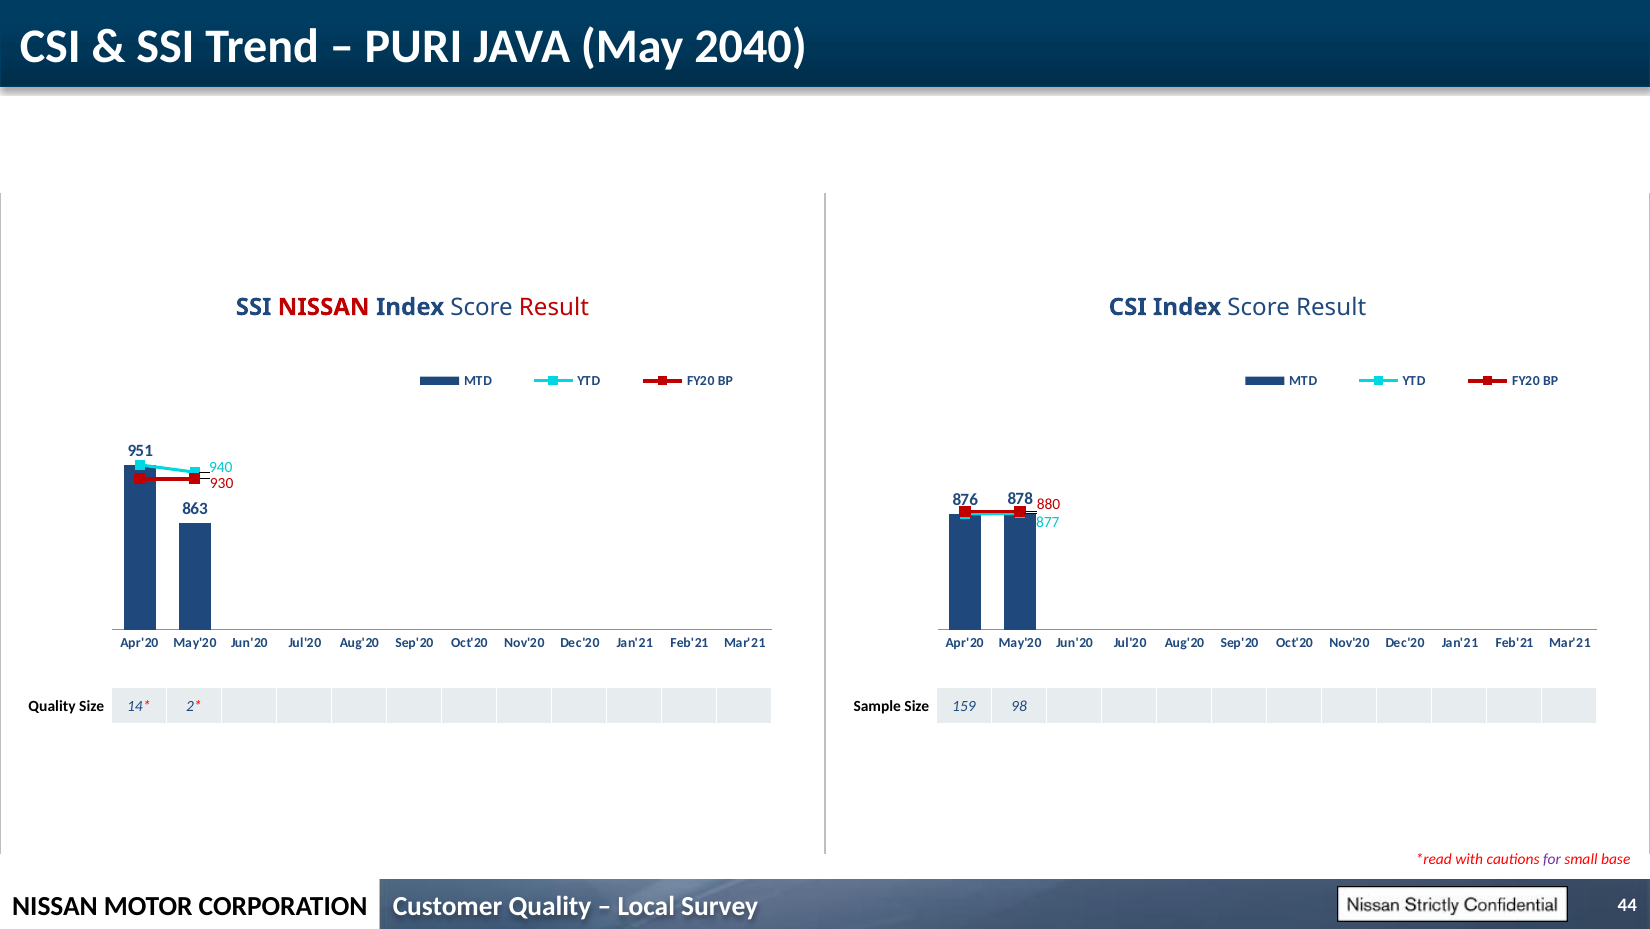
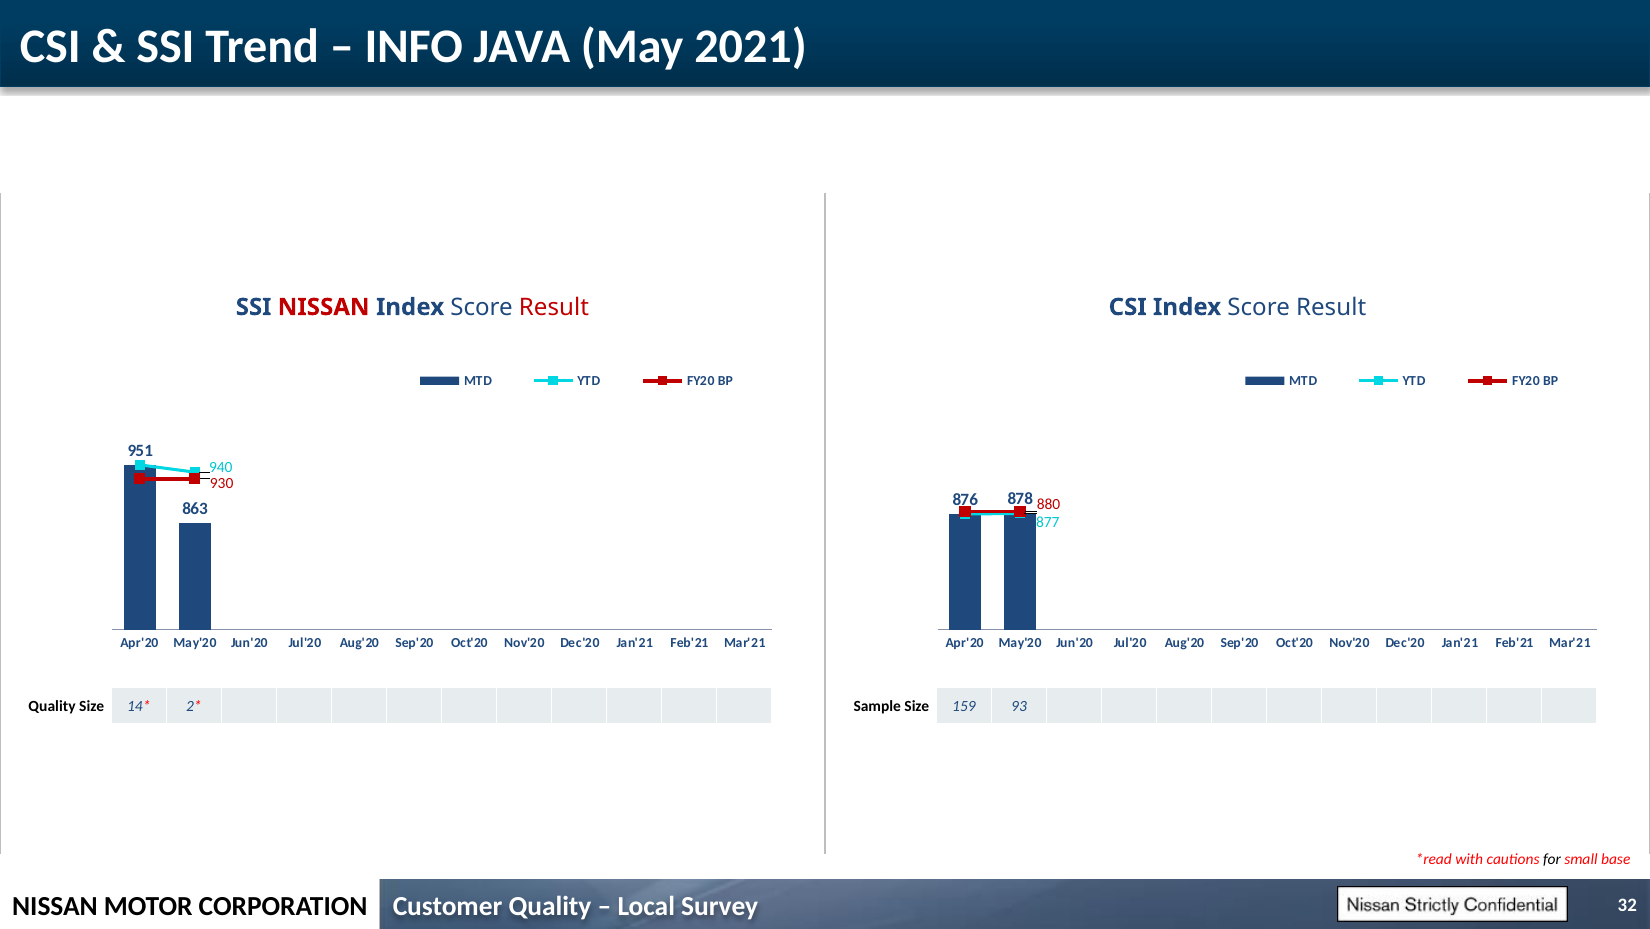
PURI: PURI -> INFO (414, 47)
2040: 2040 -> 2021 (751, 47)
98: 98 -> 93 (1019, 706)
for colour: purple -> black (1552, 858)
44: 44 -> 32 (1627, 905)
